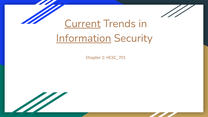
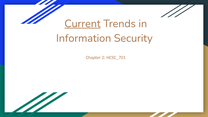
Information underline: present -> none (84, 38)
